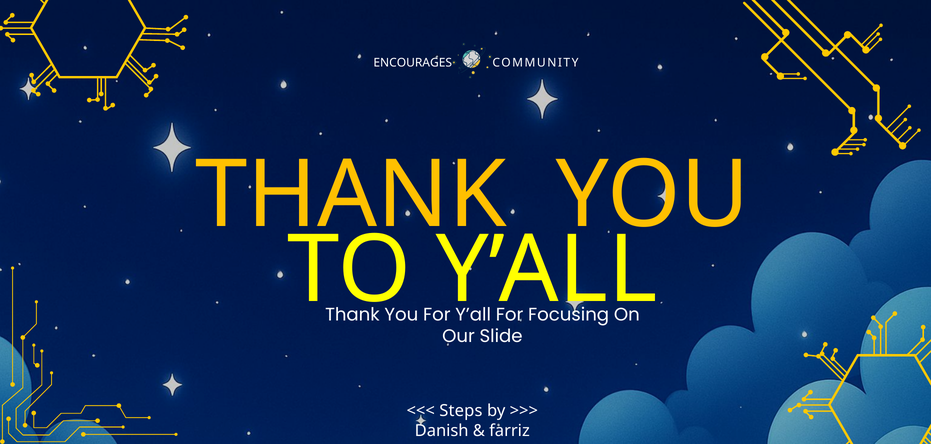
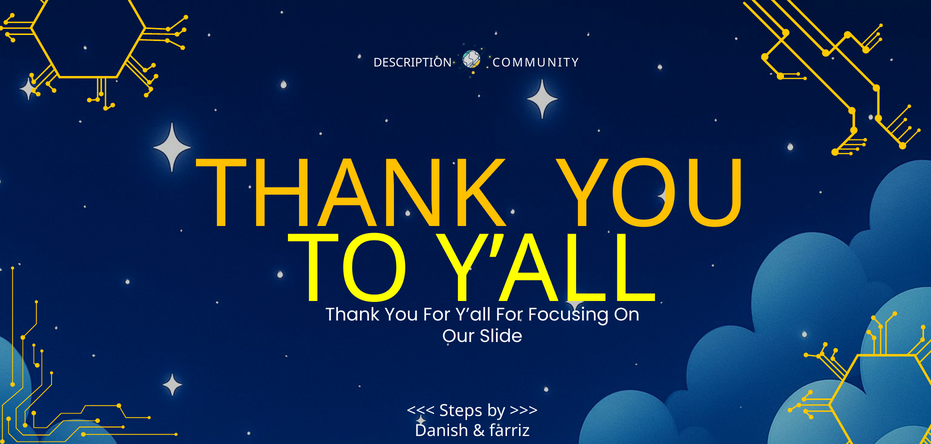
ENCOURAGES: ENCOURAGES -> DESCRIPTION (413, 63)
